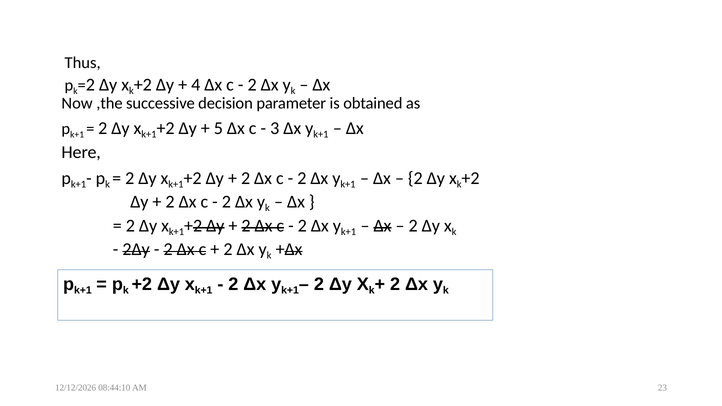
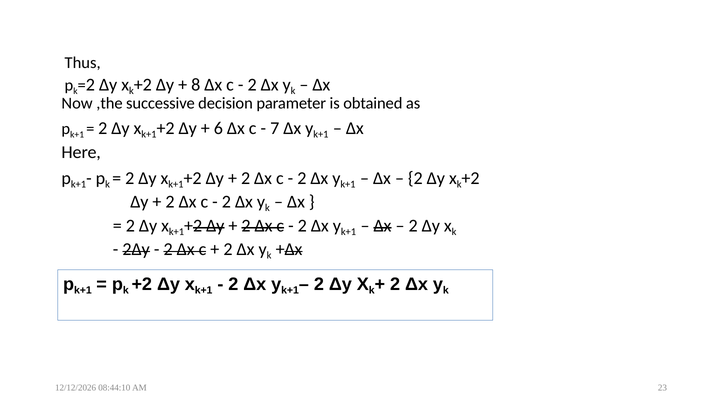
4: 4 -> 8 (196, 85)
5: 5 -> 6 (218, 128)
3: 3 -> 7 (275, 128)
